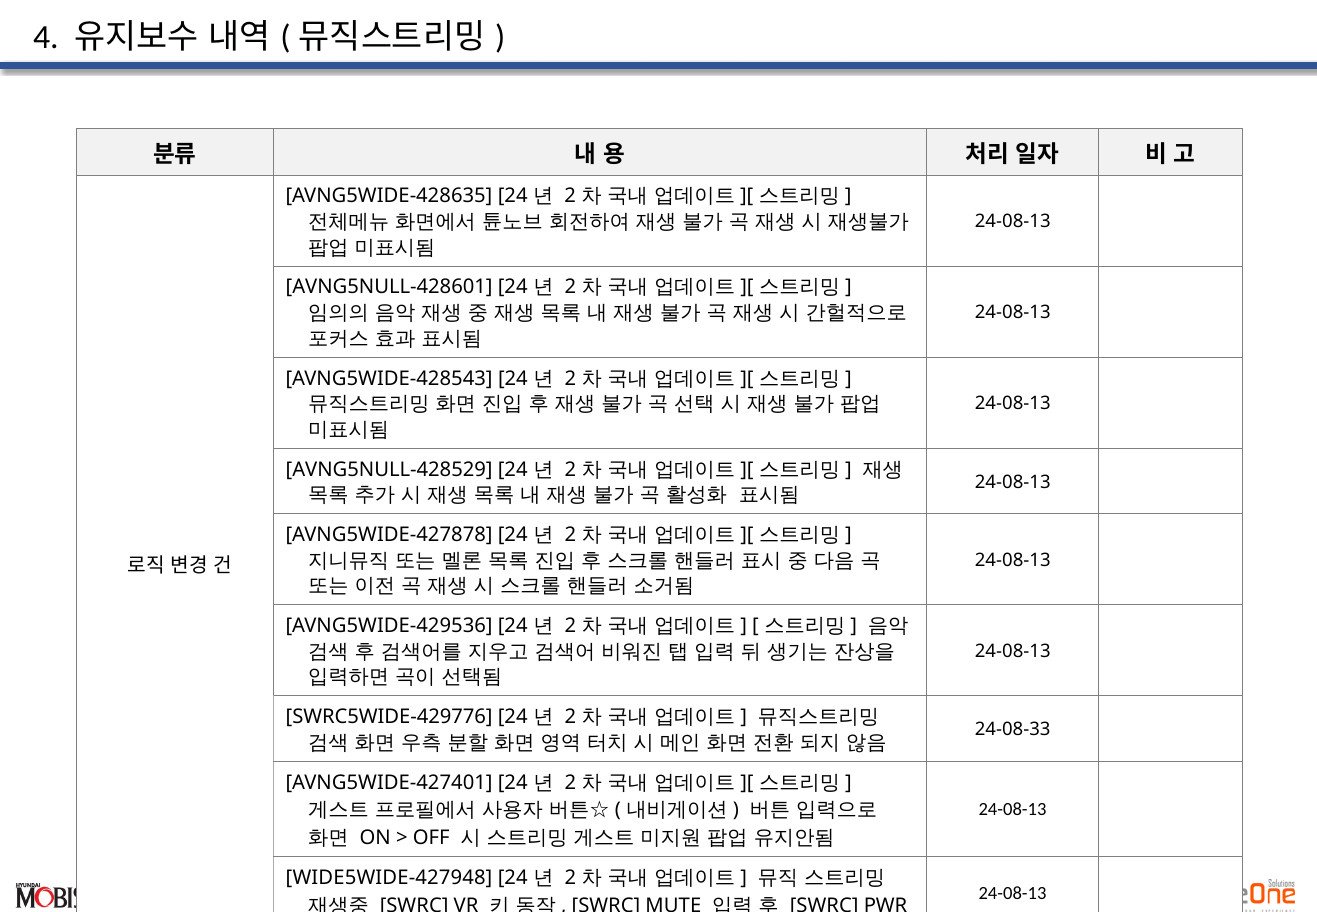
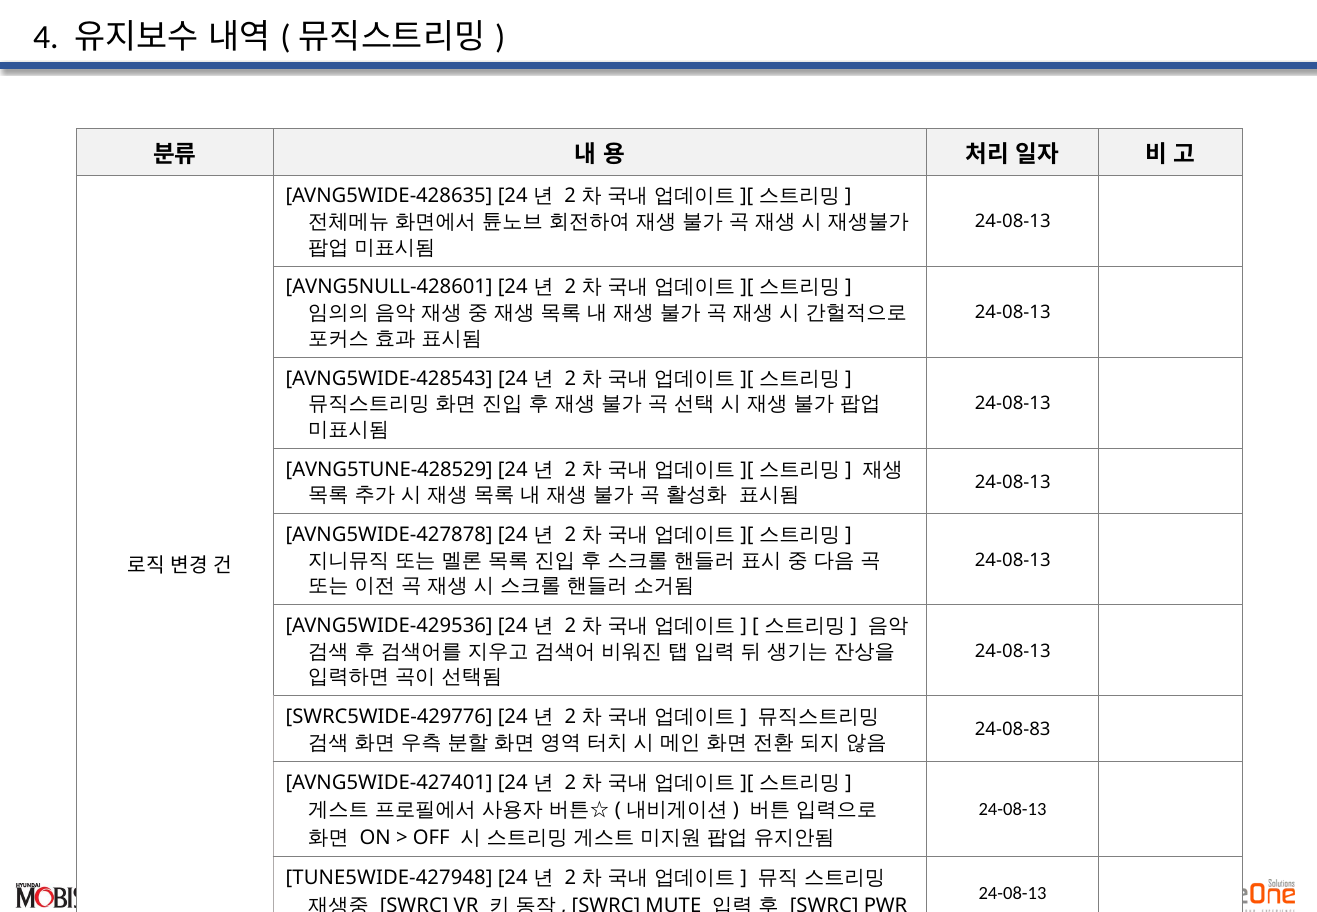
AVNG5NULL-428529: AVNG5NULL-428529 -> AVNG5TUNE-428529 (389, 469)
24-08-33: 24-08-33 -> 24-08-83 (1013, 729)
WIDE5WIDE-427948: WIDE5WIDE-427948 -> TUNE5WIDE-427948 (389, 878)
